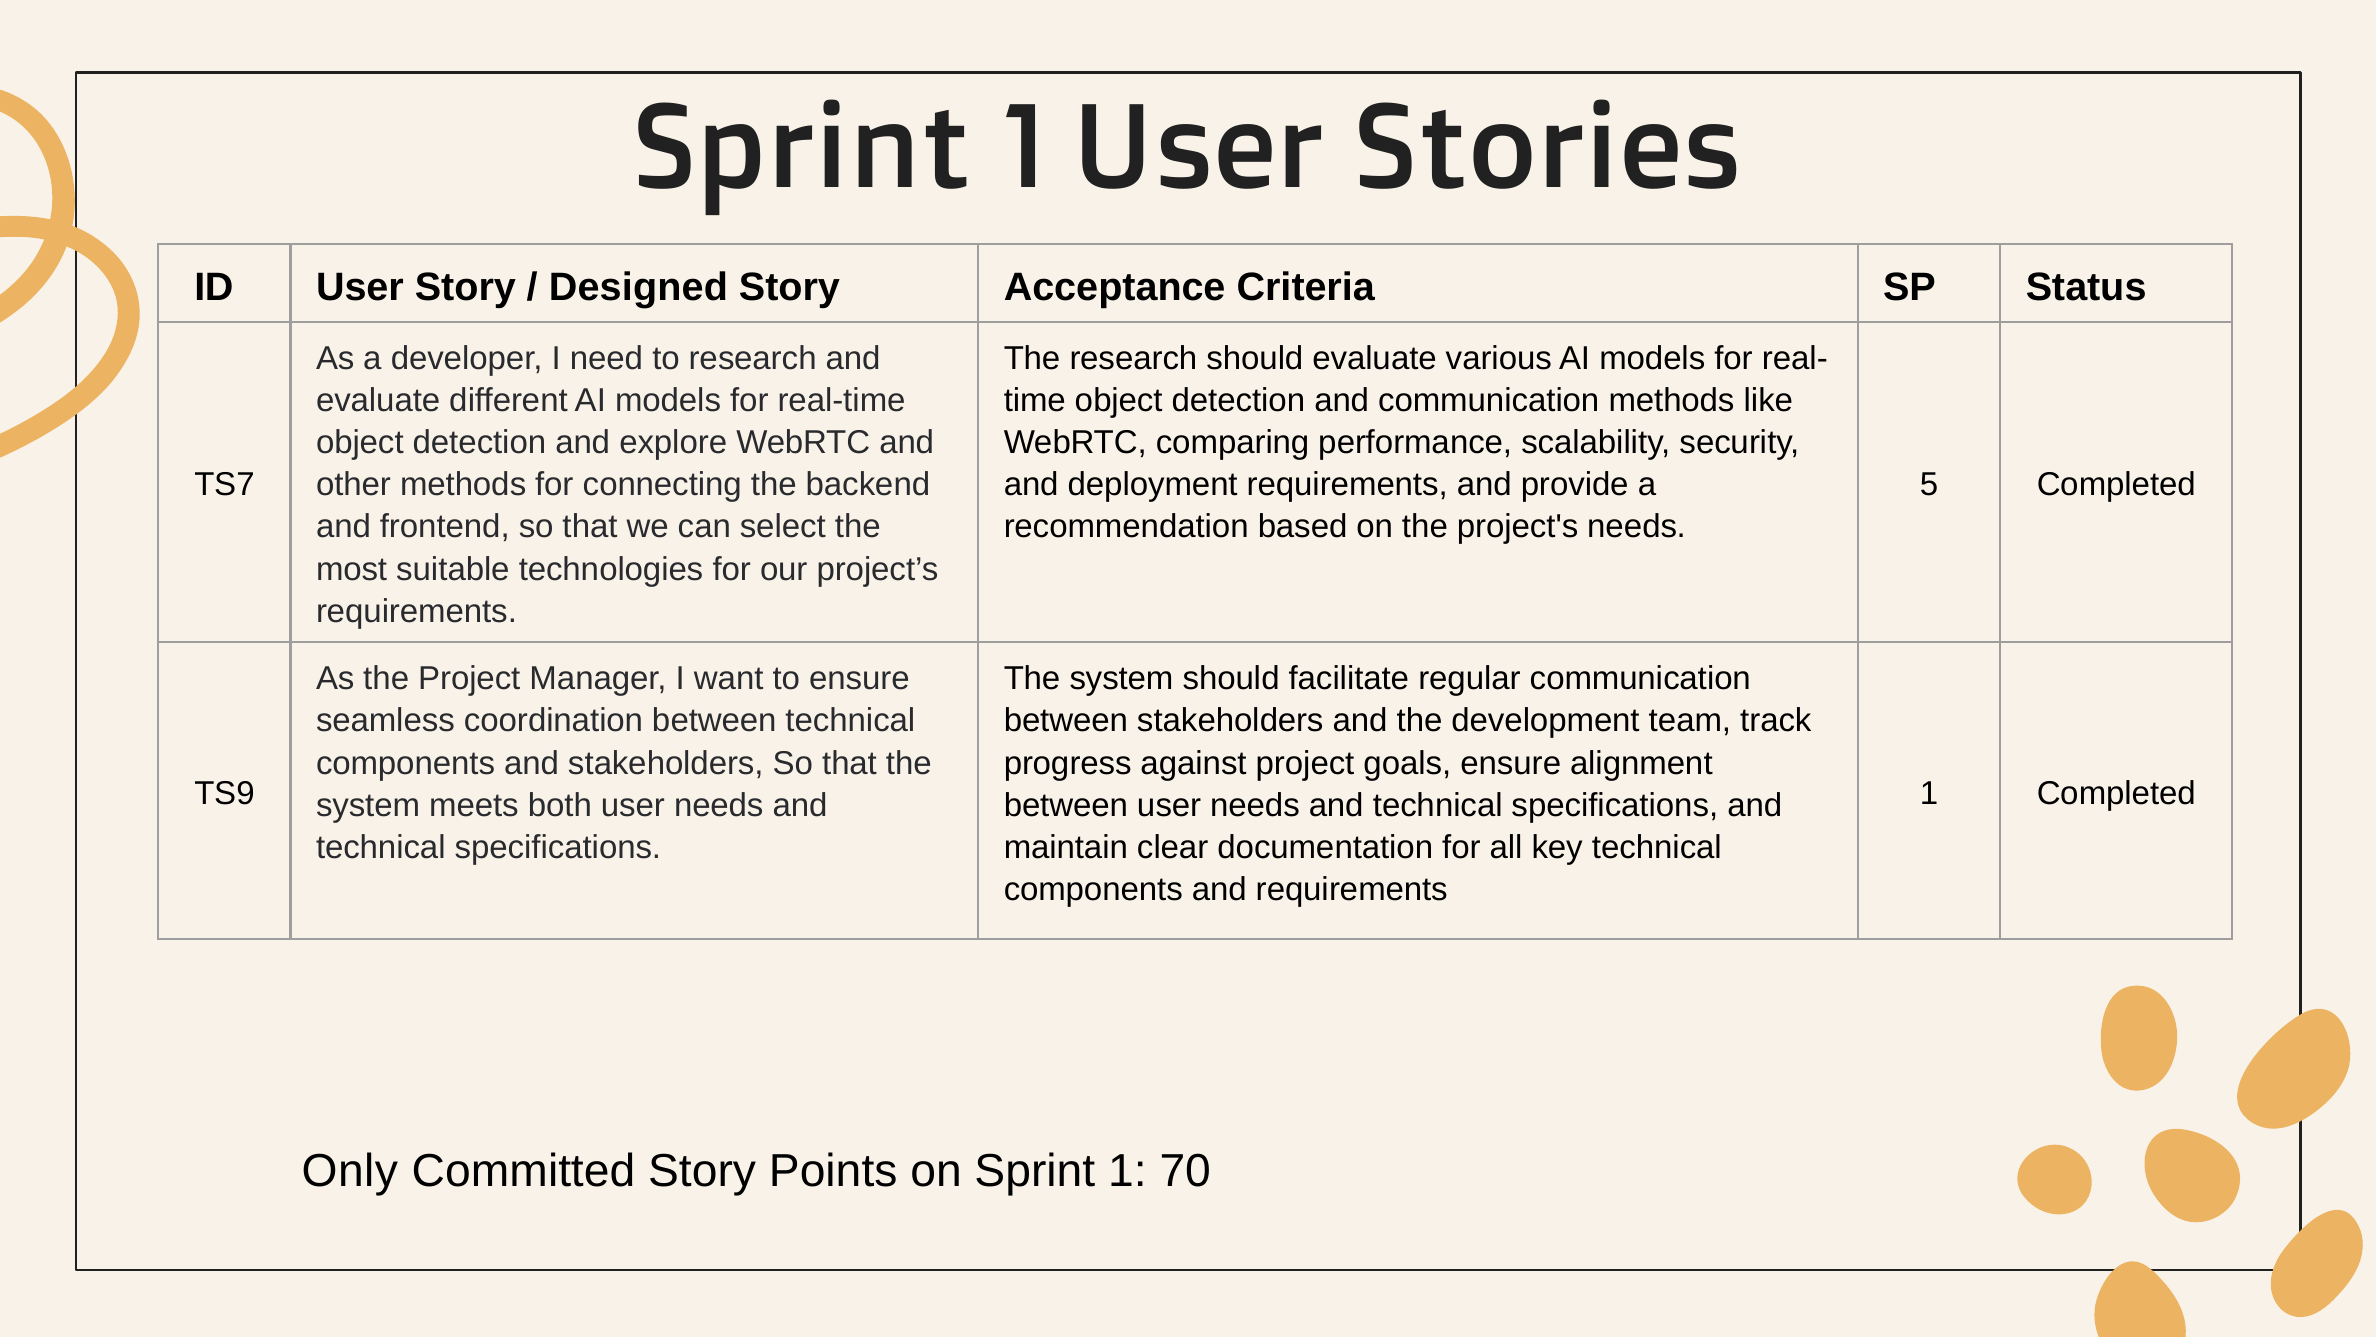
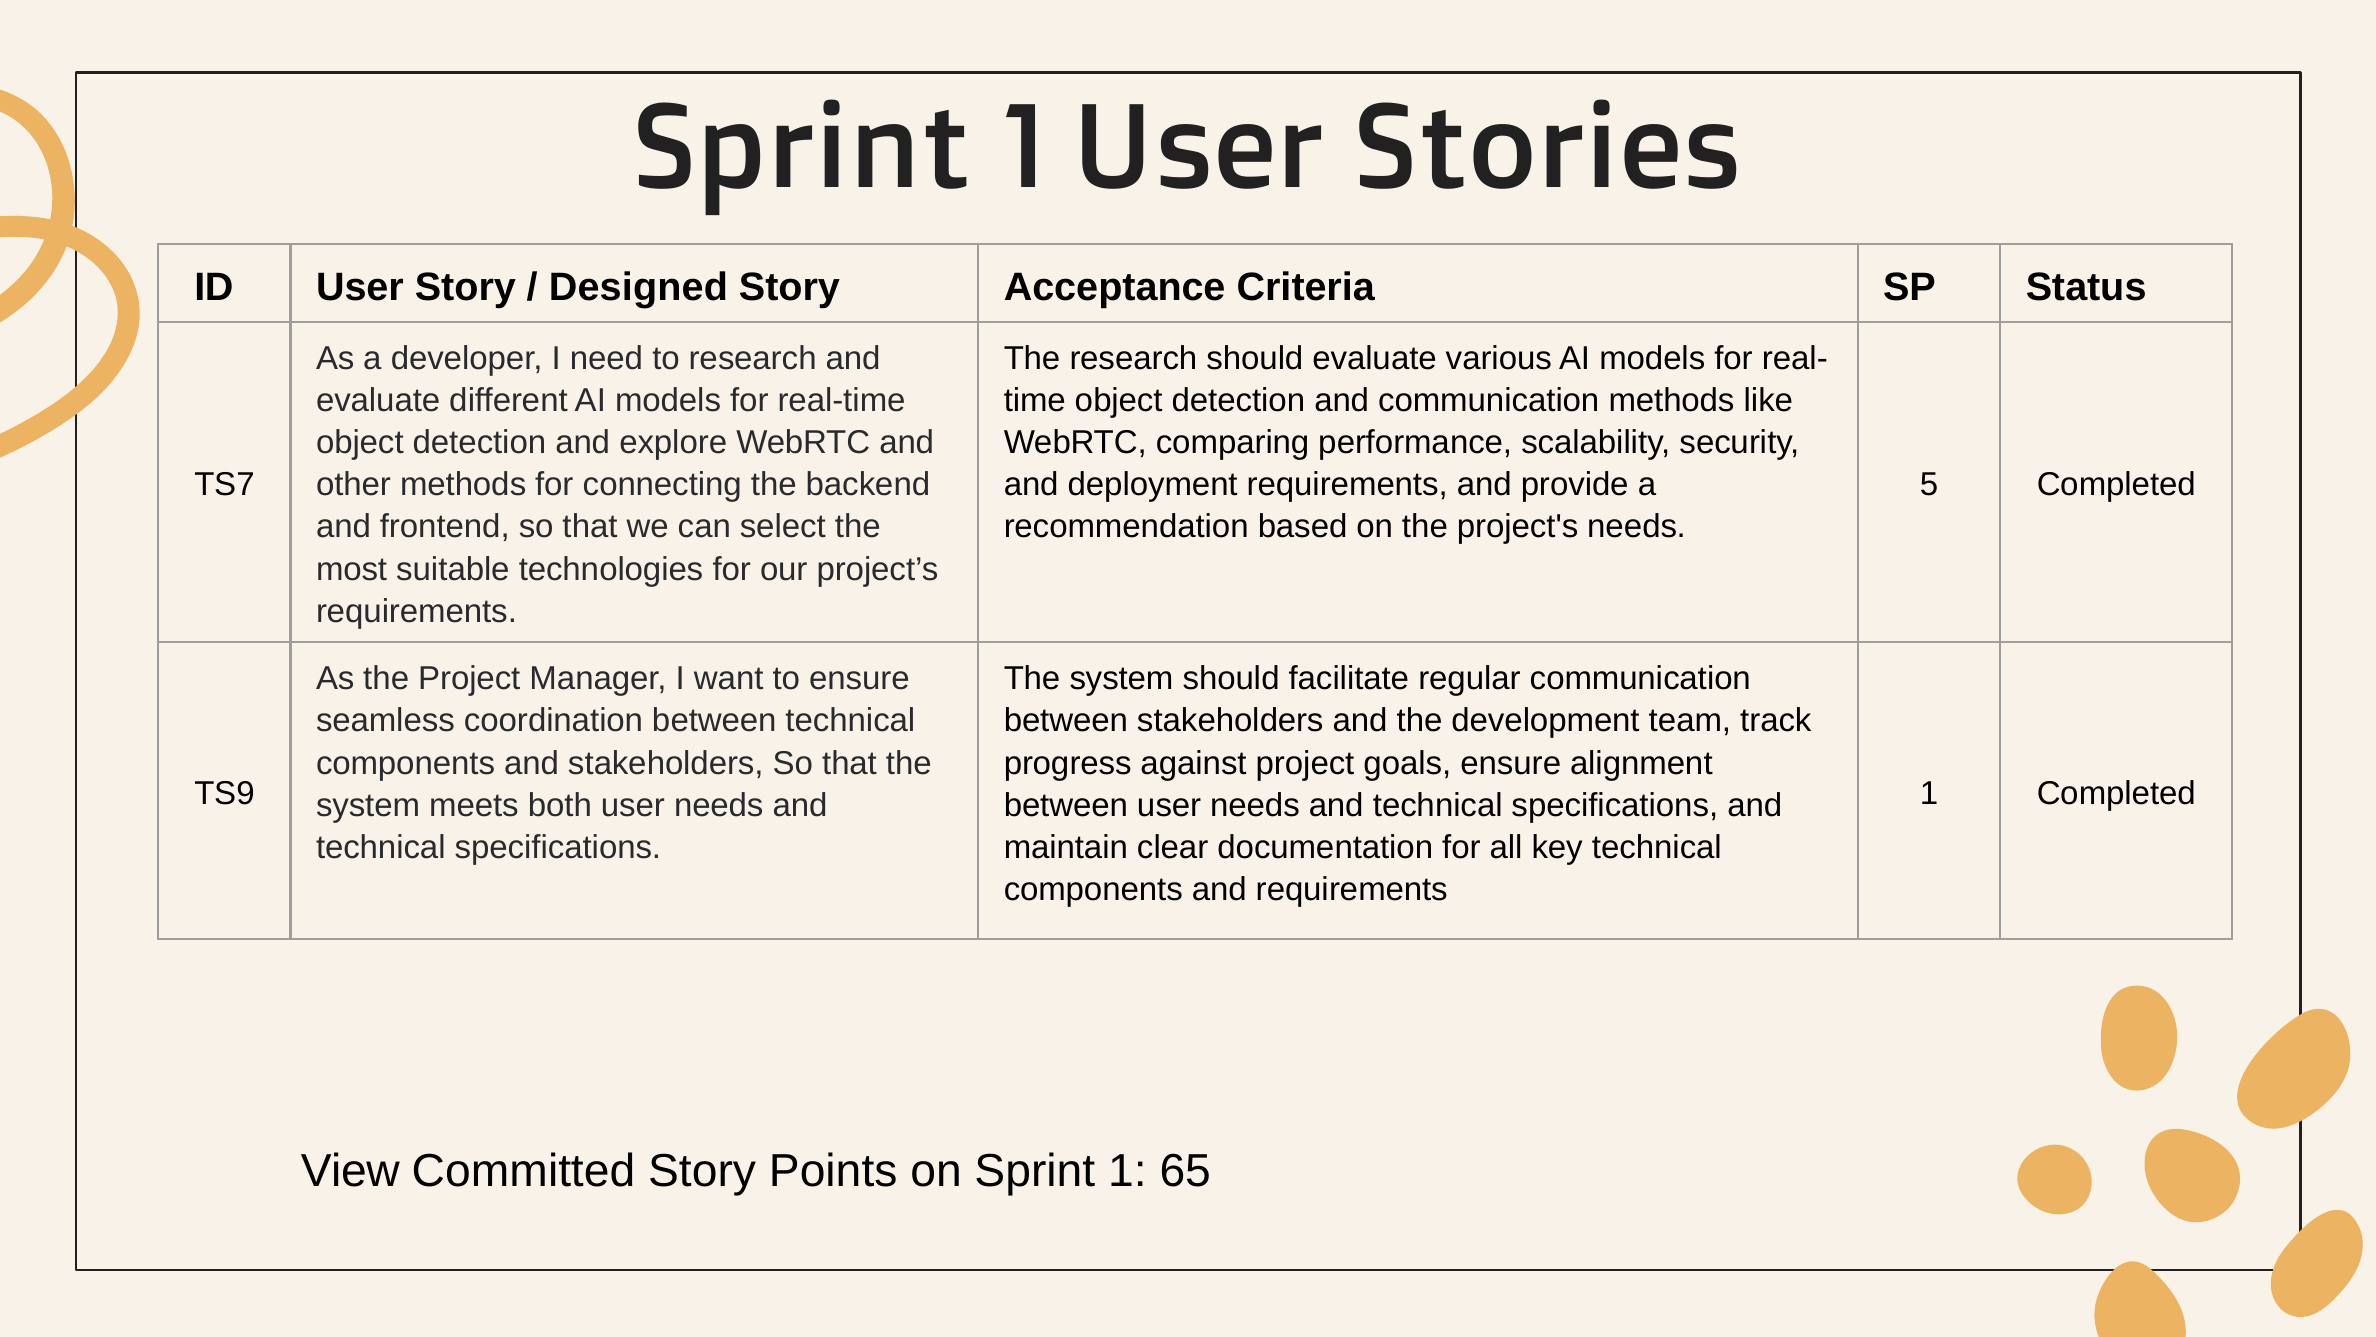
Only: Only -> View (350, 1171)
70: 70 -> 65 (1185, 1171)
